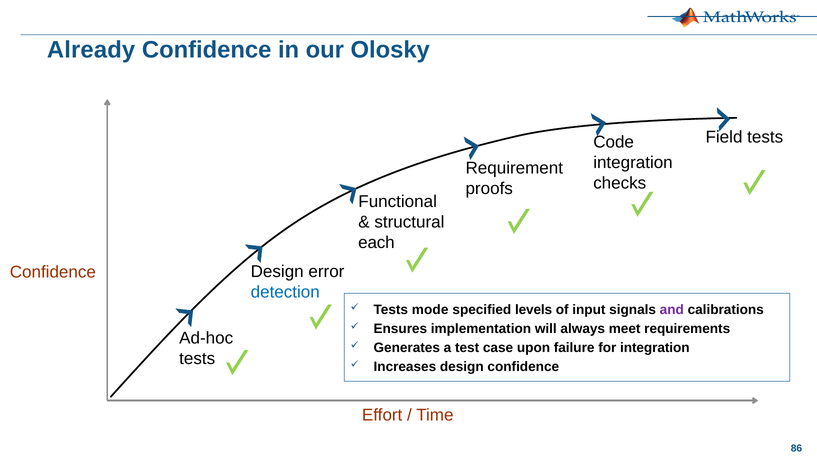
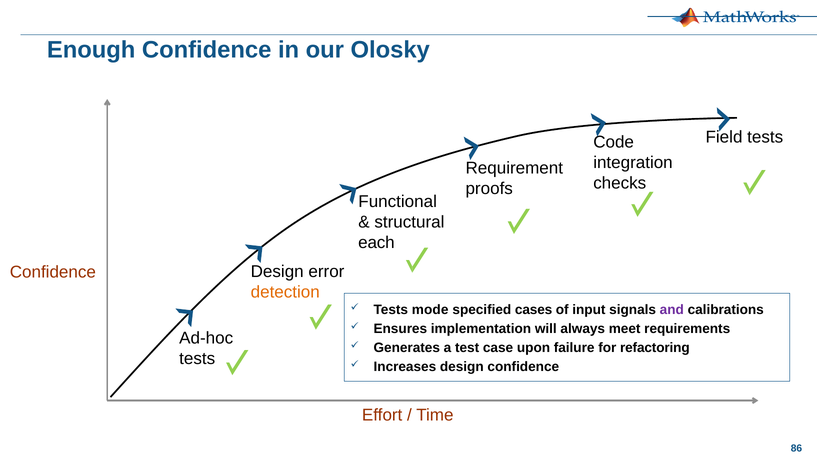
Already: Already -> Enough (91, 50)
detection colour: blue -> orange (285, 292)
levels: levels -> cases (534, 309)
for integration: integration -> refactoring (655, 347)
